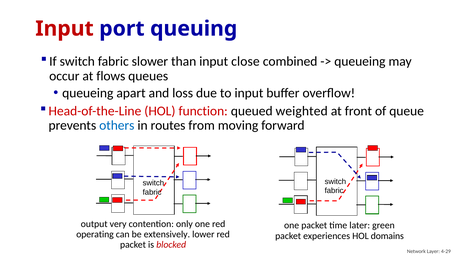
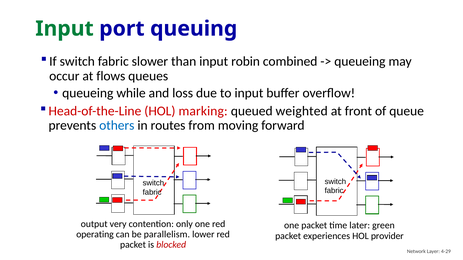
Input colour: red -> green (65, 29)
close: close -> robin (246, 62)
apart: apart -> while (131, 93)
function: function -> marking (203, 111)
extensively: extensively -> parallelism (167, 235)
domains: domains -> provider (387, 236)
